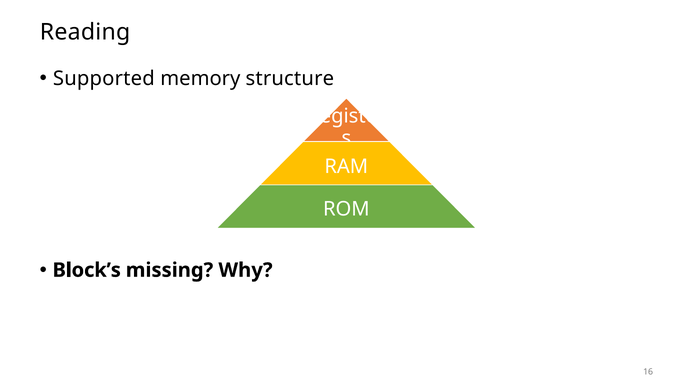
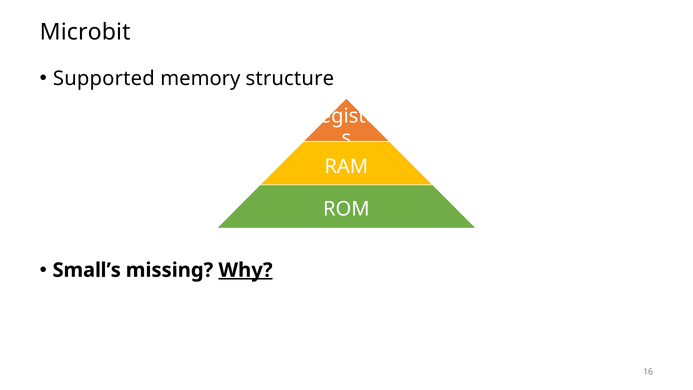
Reading: Reading -> Microbit (85, 32)
Block’s: Block’s -> Small’s (87, 270)
Why underline: none -> present (246, 270)
